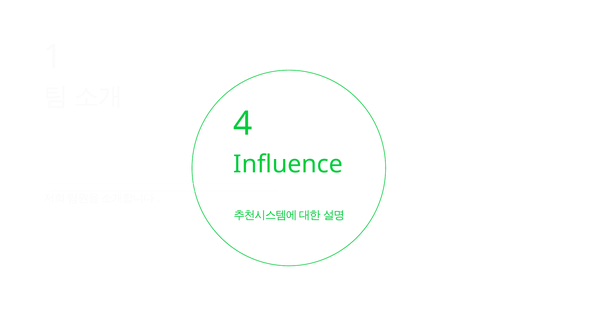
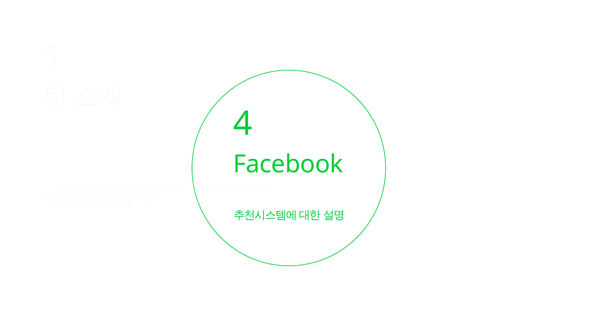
Influence: Influence -> Facebook (288, 165)
